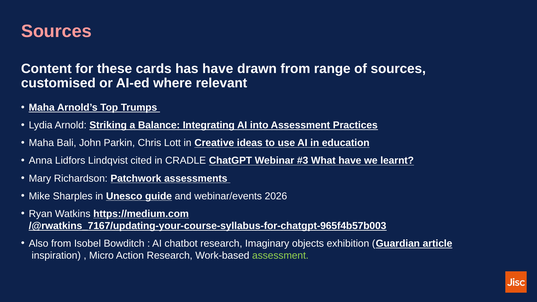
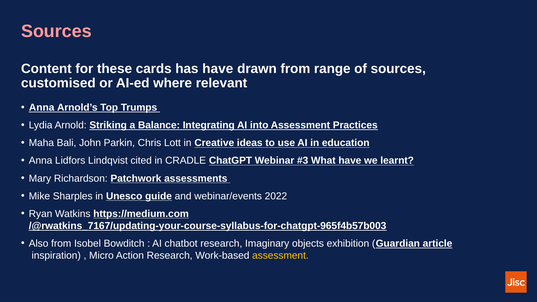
Maha: Maha -> Anna (42, 108)
2026: 2026 -> 2022 (276, 196)
assessment colour: light green -> yellow (280, 256)
